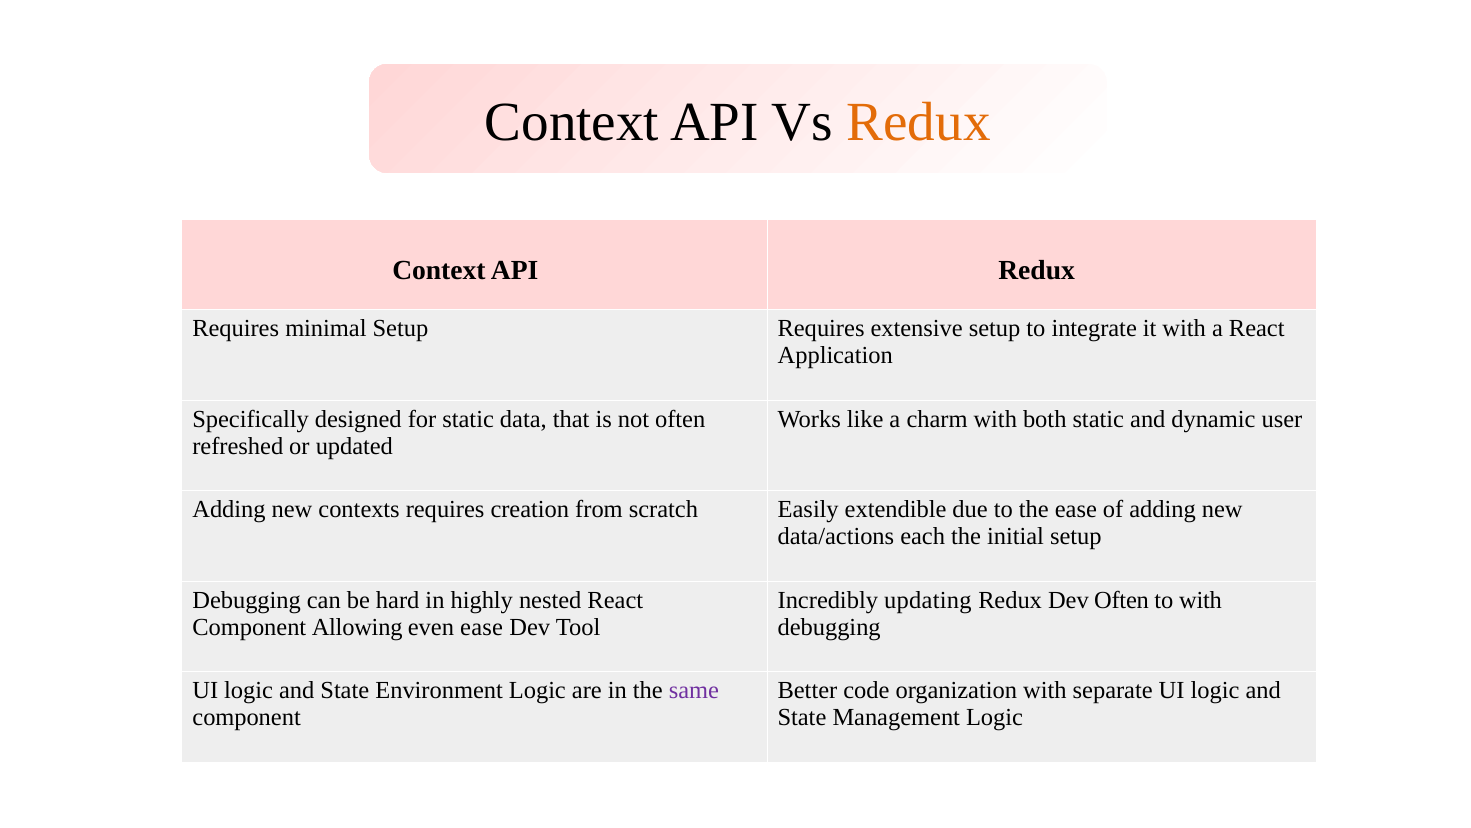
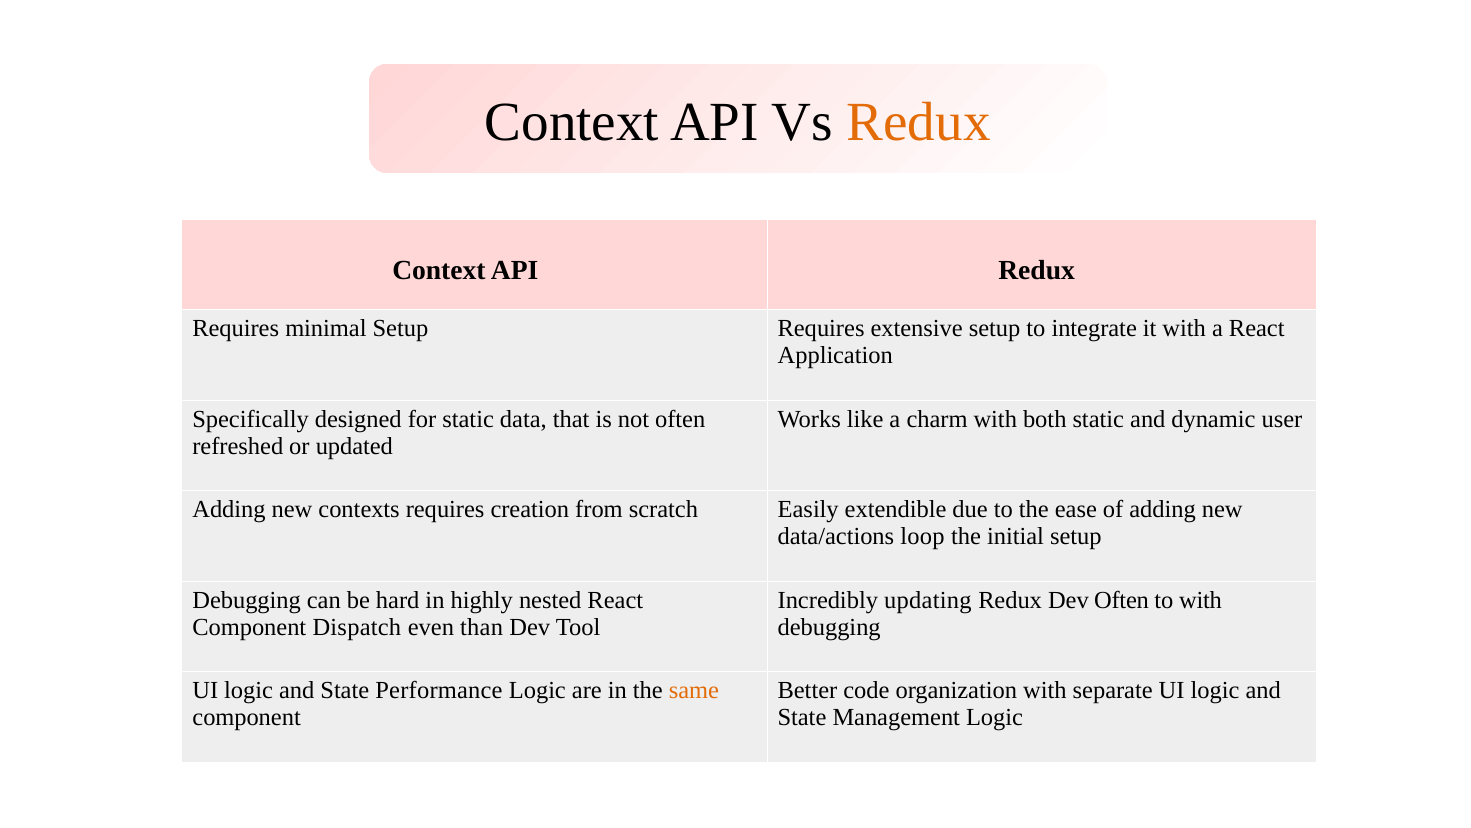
each: each -> loop (923, 536)
Allowing: Allowing -> Dispatch (357, 627)
even ease: ease -> than (482, 627)
Environment: Environment -> Performance (439, 690)
same colour: purple -> orange (694, 690)
